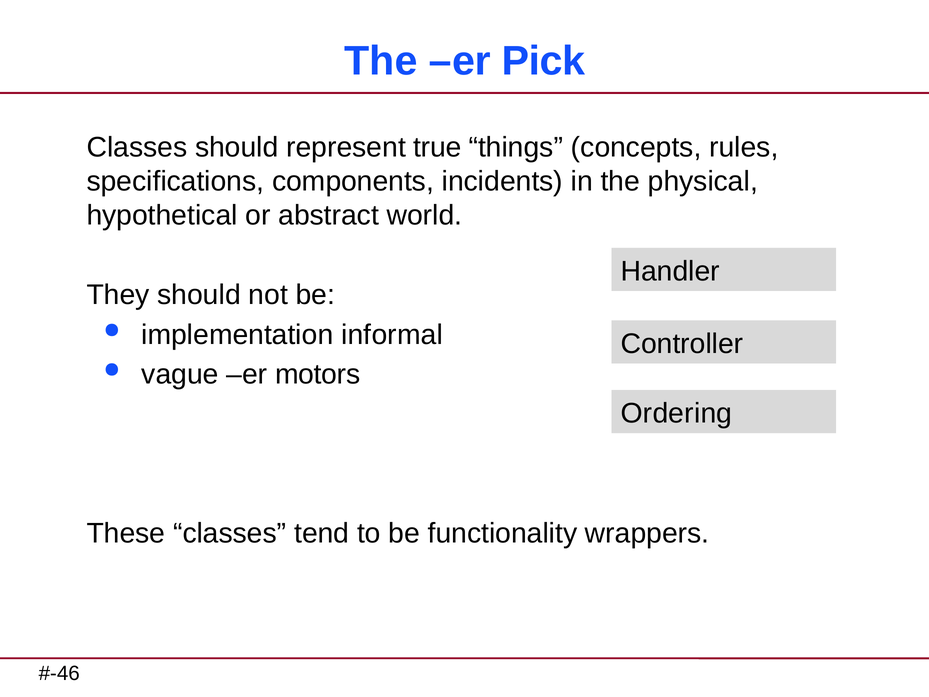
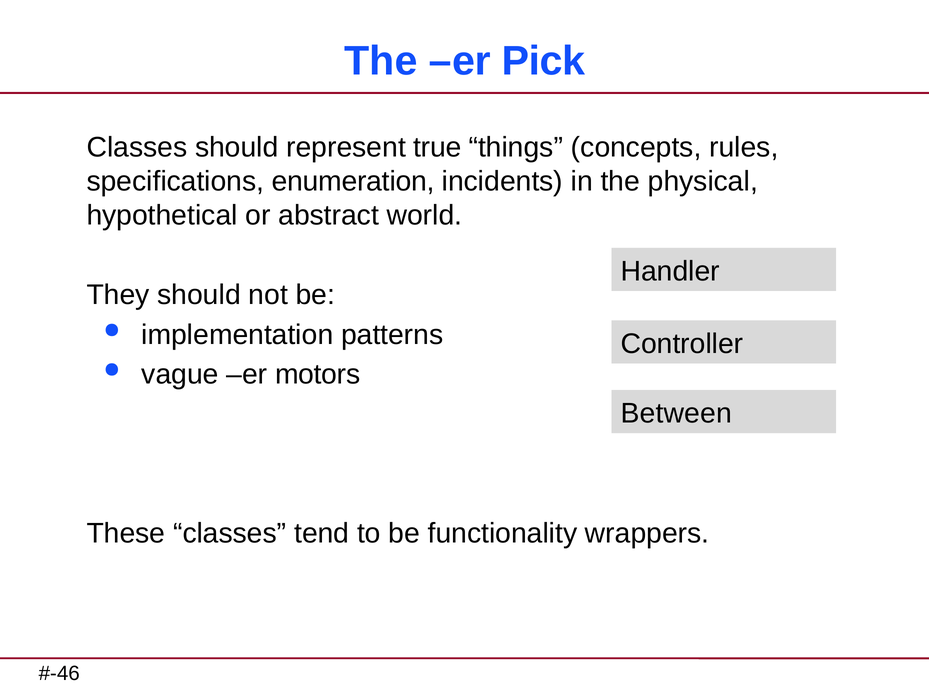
components: components -> enumeration (353, 181)
informal: informal -> patterns (392, 335)
Ordering: Ordering -> Between (676, 413)
